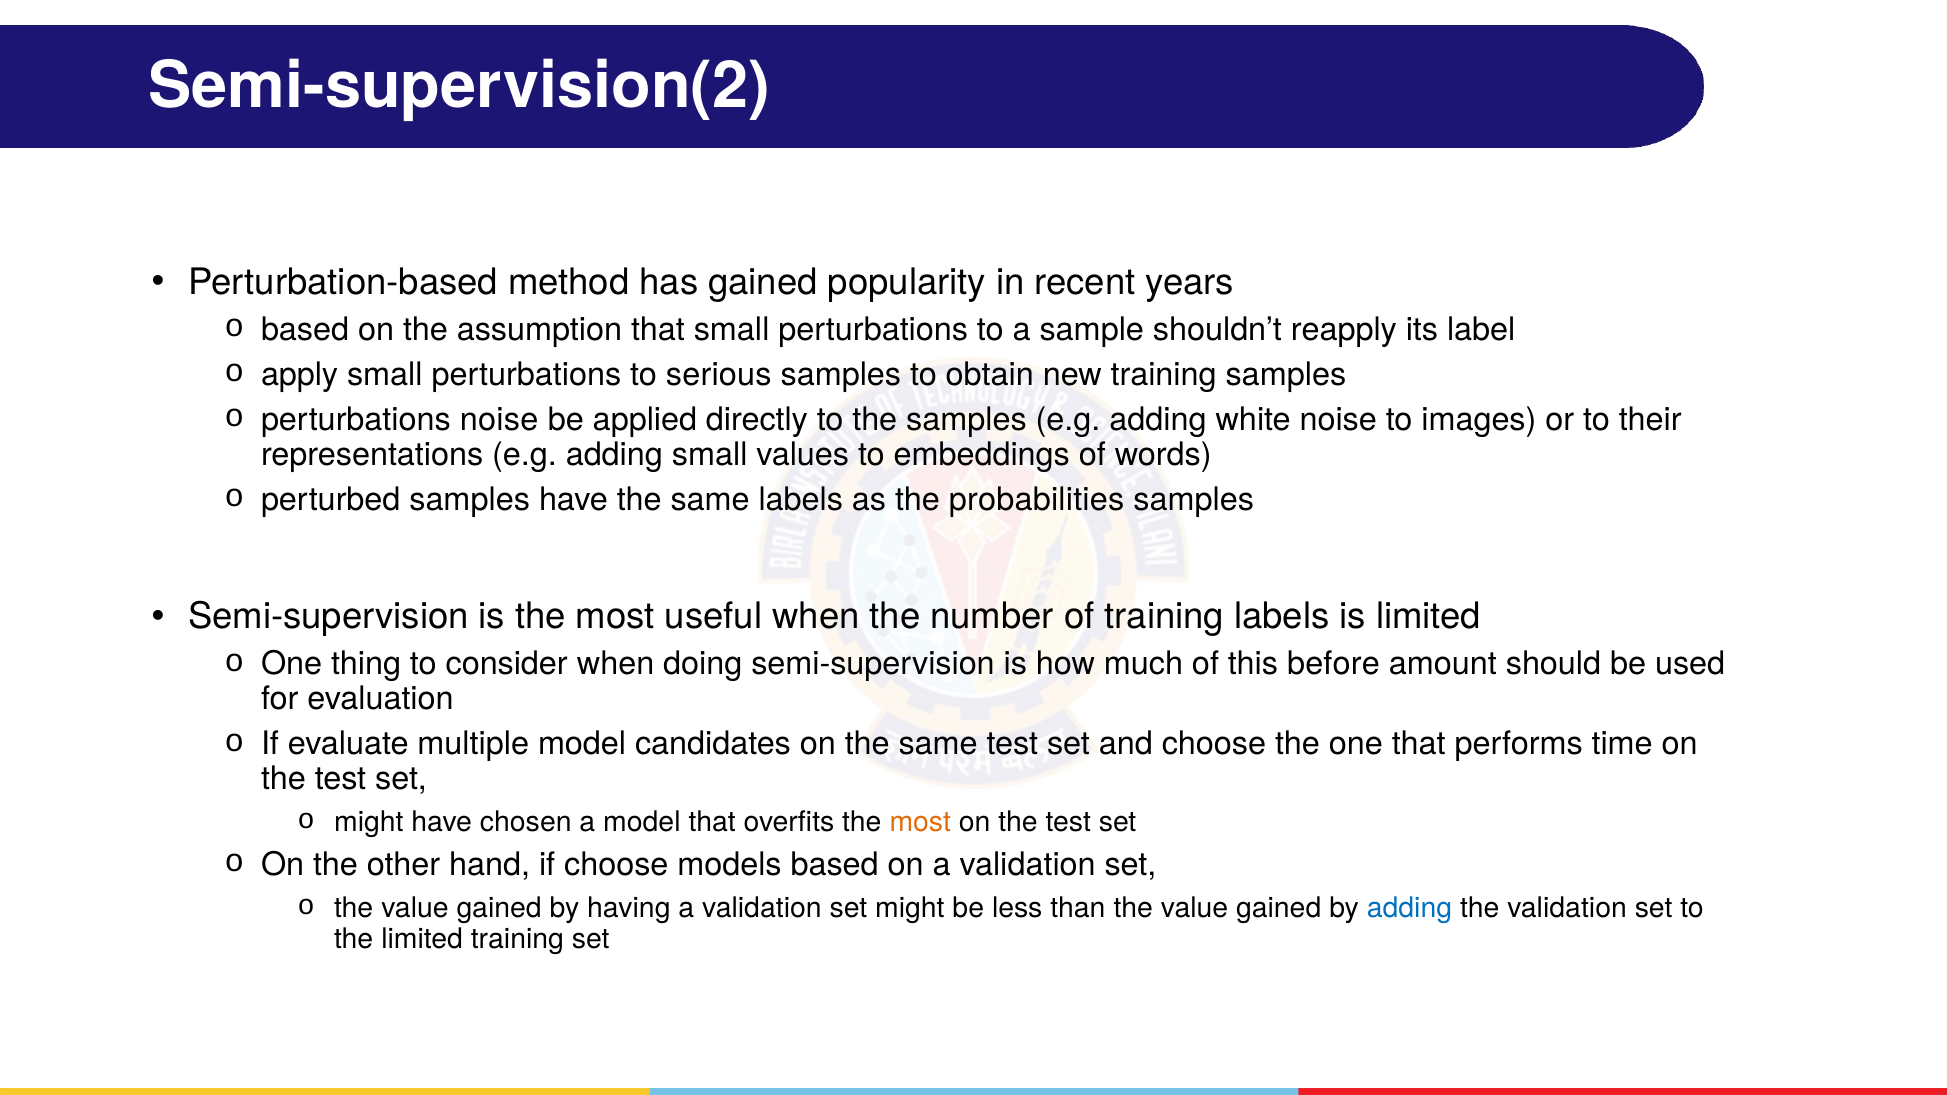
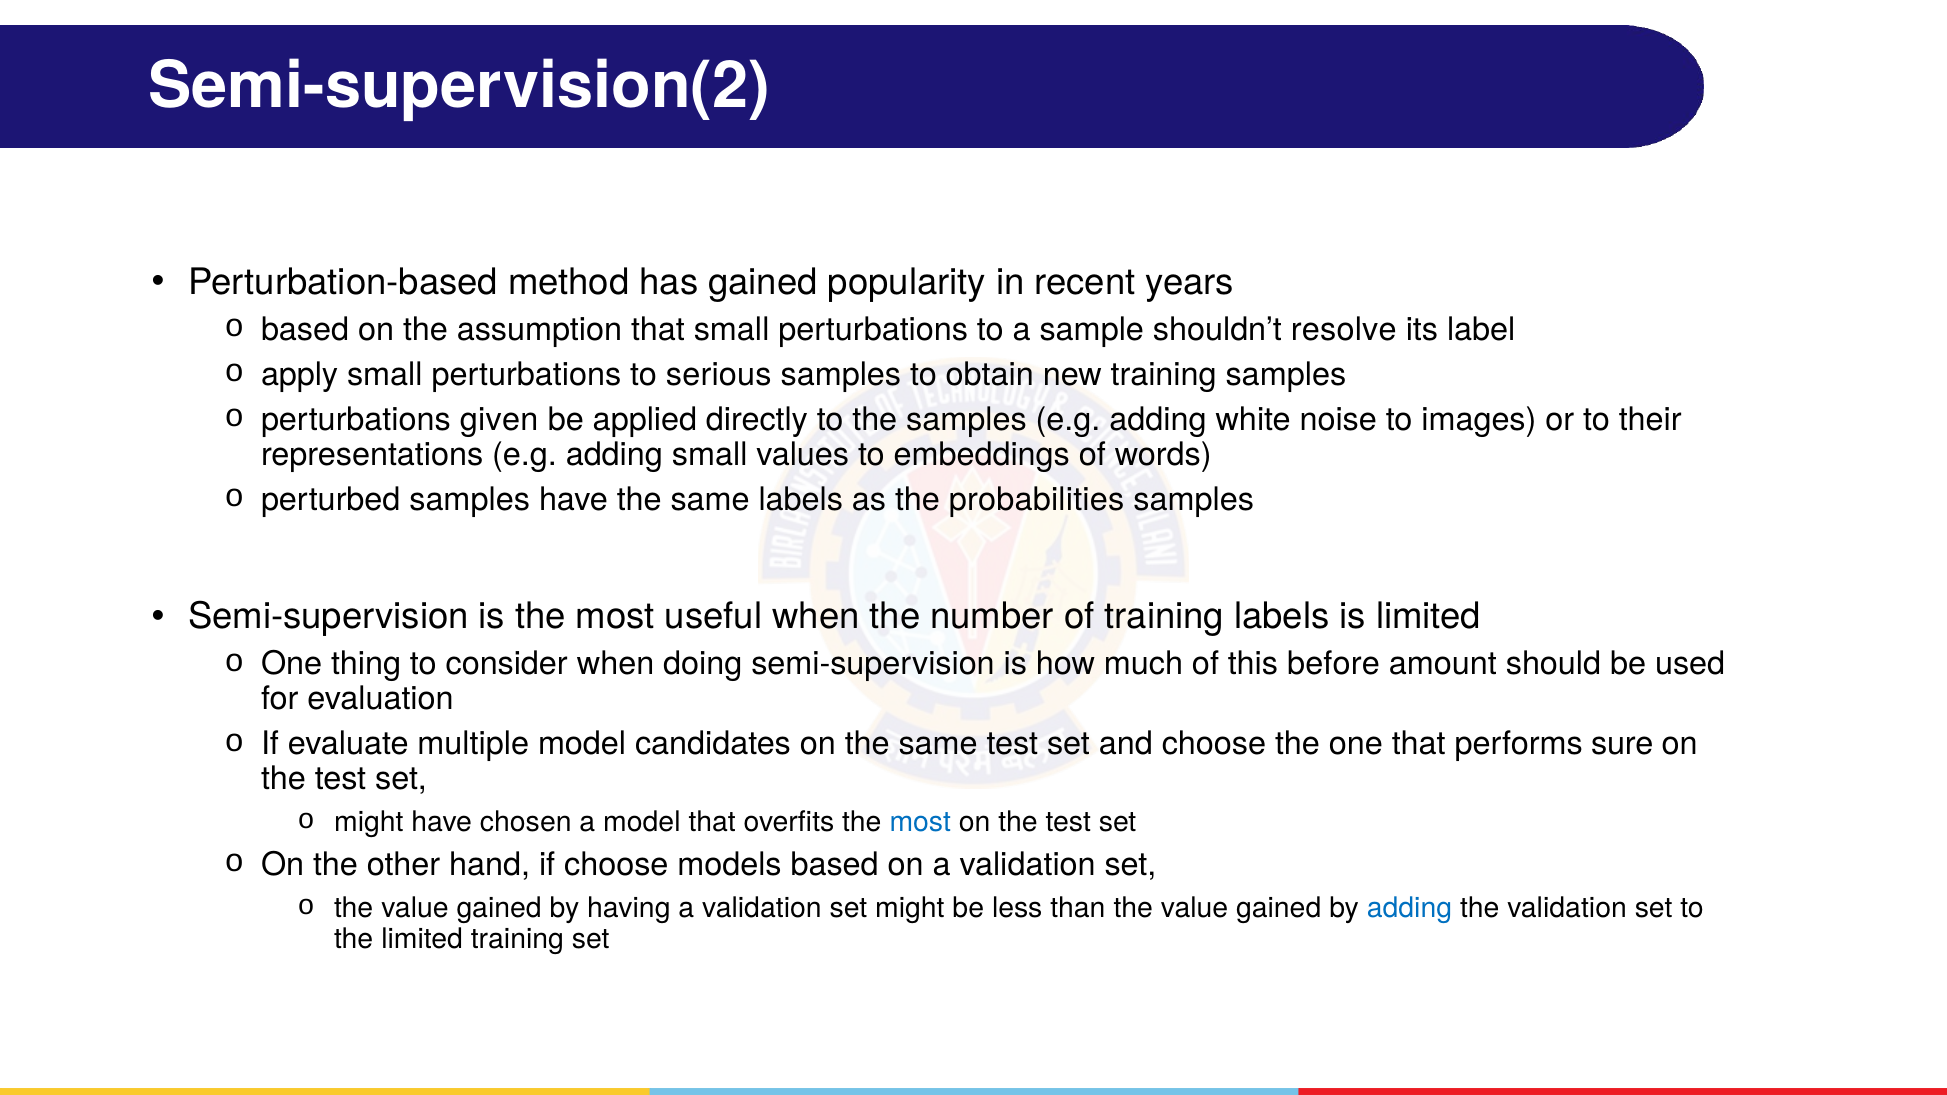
reapply: reapply -> resolve (1344, 330)
perturbations noise: noise -> given (499, 420)
time: time -> sure (1622, 744)
most colour: orange -> blue (920, 822)
